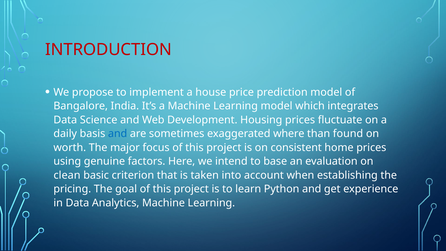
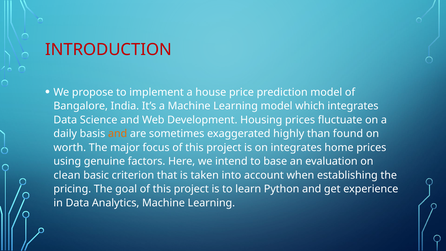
and colour: blue -> orange (118, 134)
where: where -> highly (289, 134)
on consistent: consistent -> integrates (296, 147)
